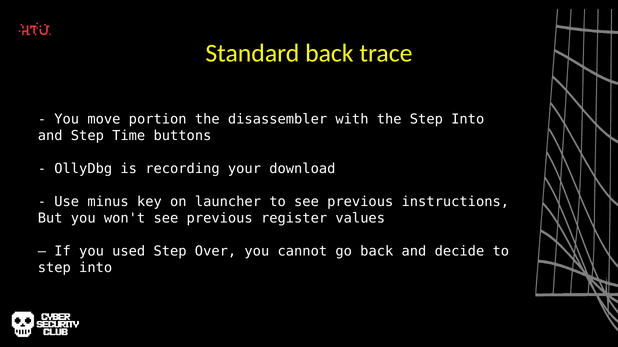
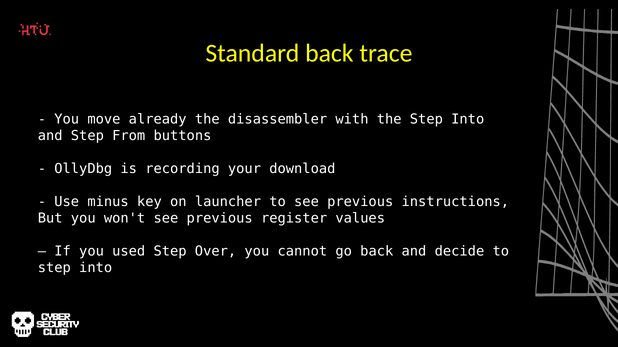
portion: portion -> already (158, 120)
Time: Time -> From (129, 136)
